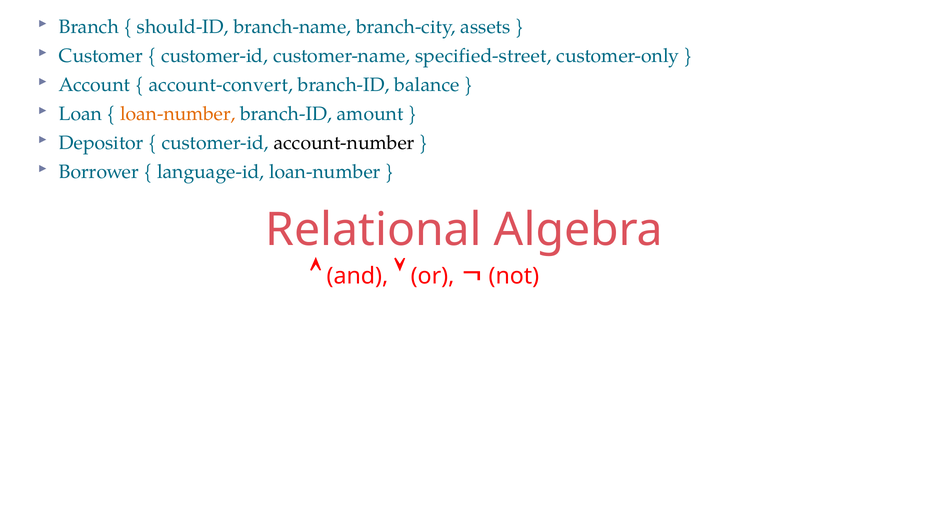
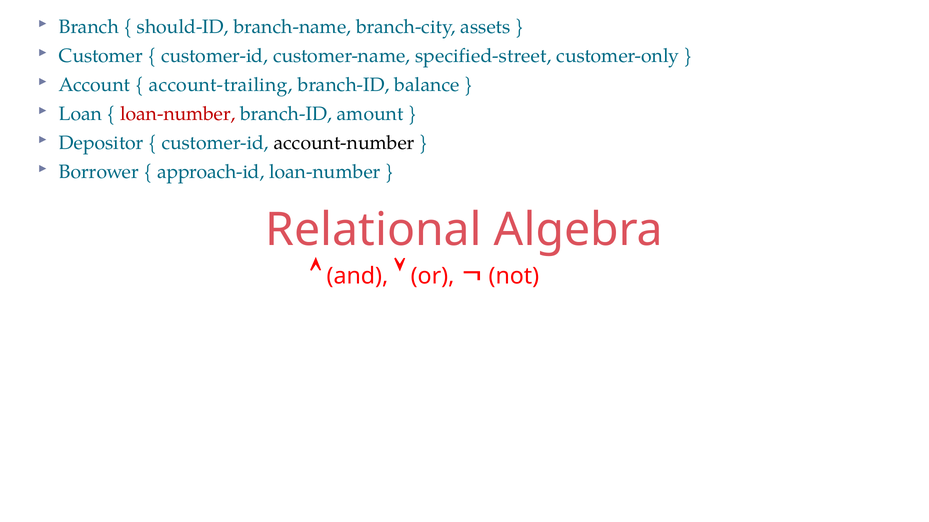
account-convert: account-convert -> account-trailing (221, 85)
loan-number colour: orange -> red (178, 114)
language-id: language-id -> approach-id (211, 172)
